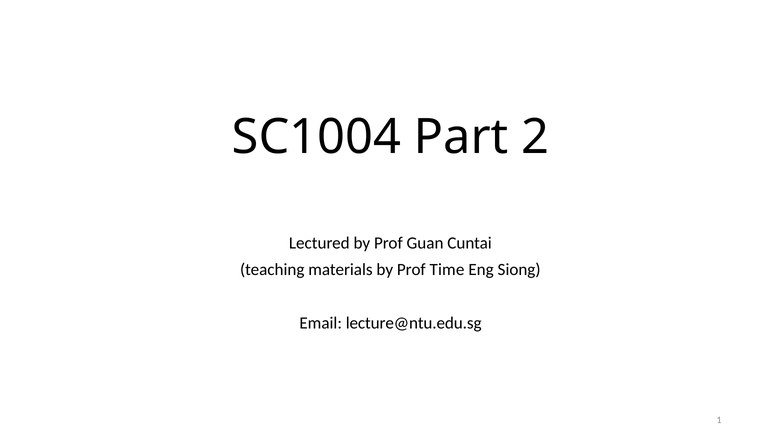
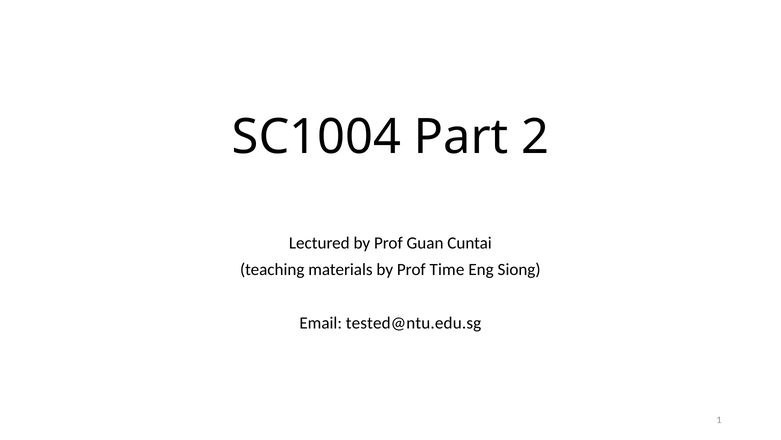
lecture@ntu.edu.sg: lecture@ntu.edu.sg -> tested@ntu.edu.sg (414, 323)
